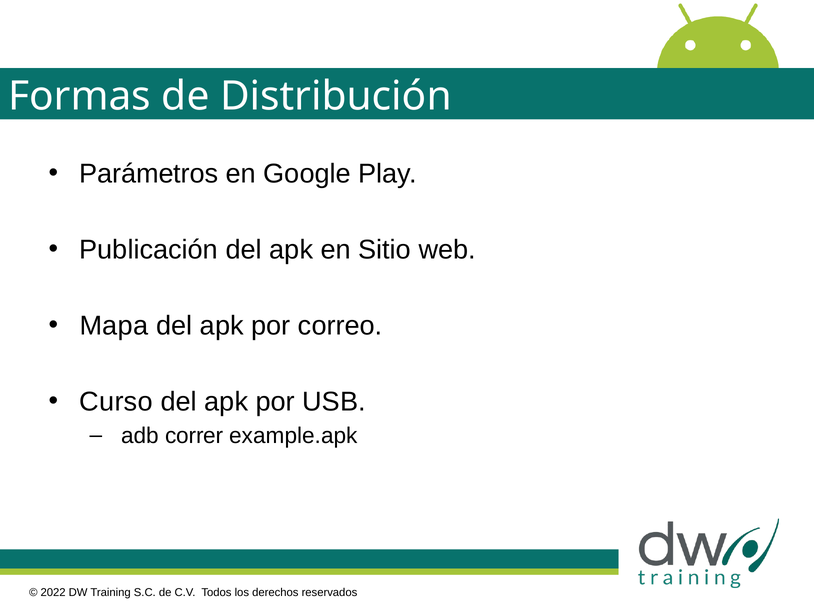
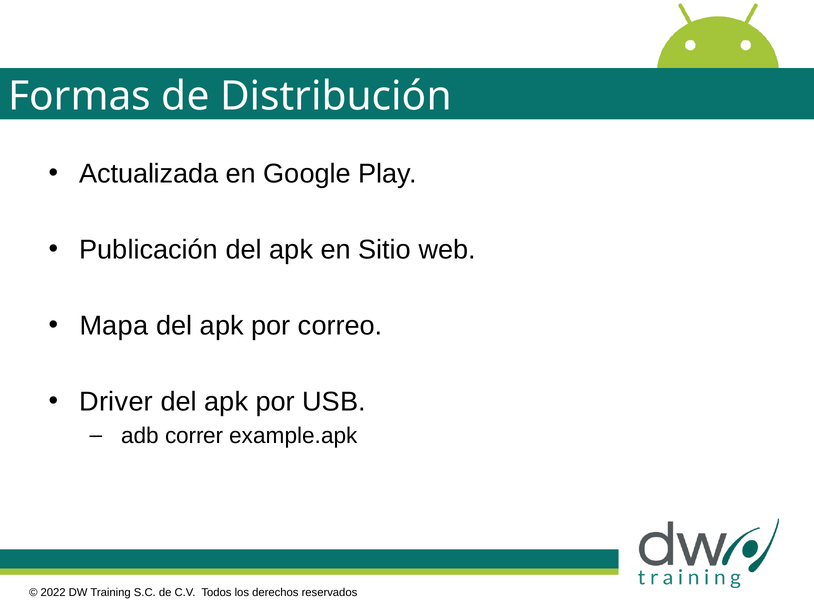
Parámetros: Parámetros -> Actualizada (149, 174)
Curso: Curso -> Driver (116, 401)
